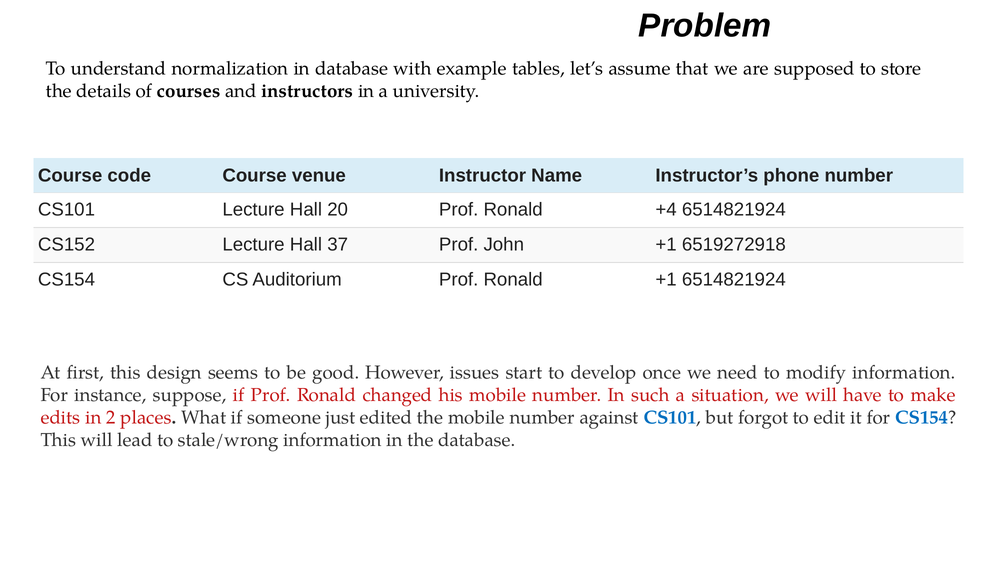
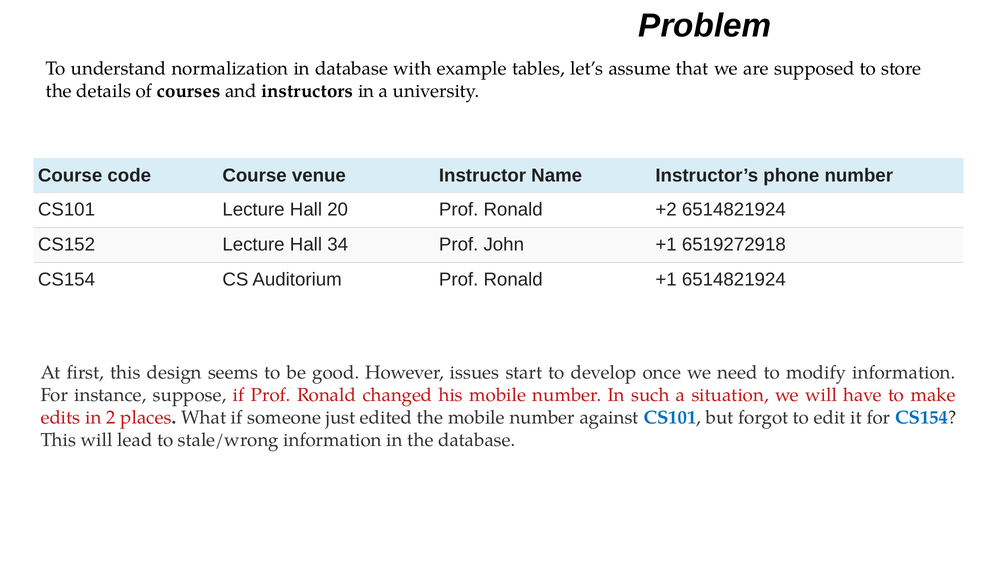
+4: +4 -> +2 (666, 210)
37: 37 -> 34 (338, 245)
